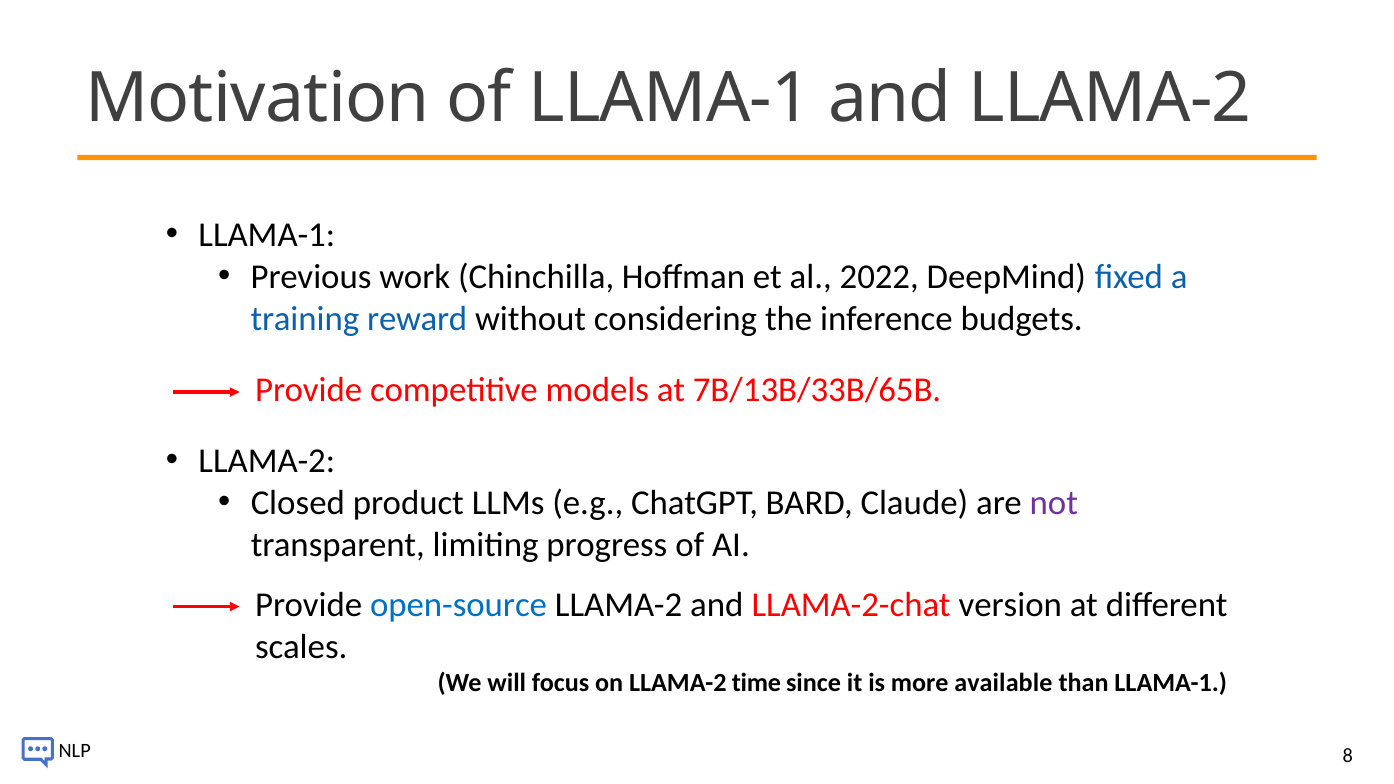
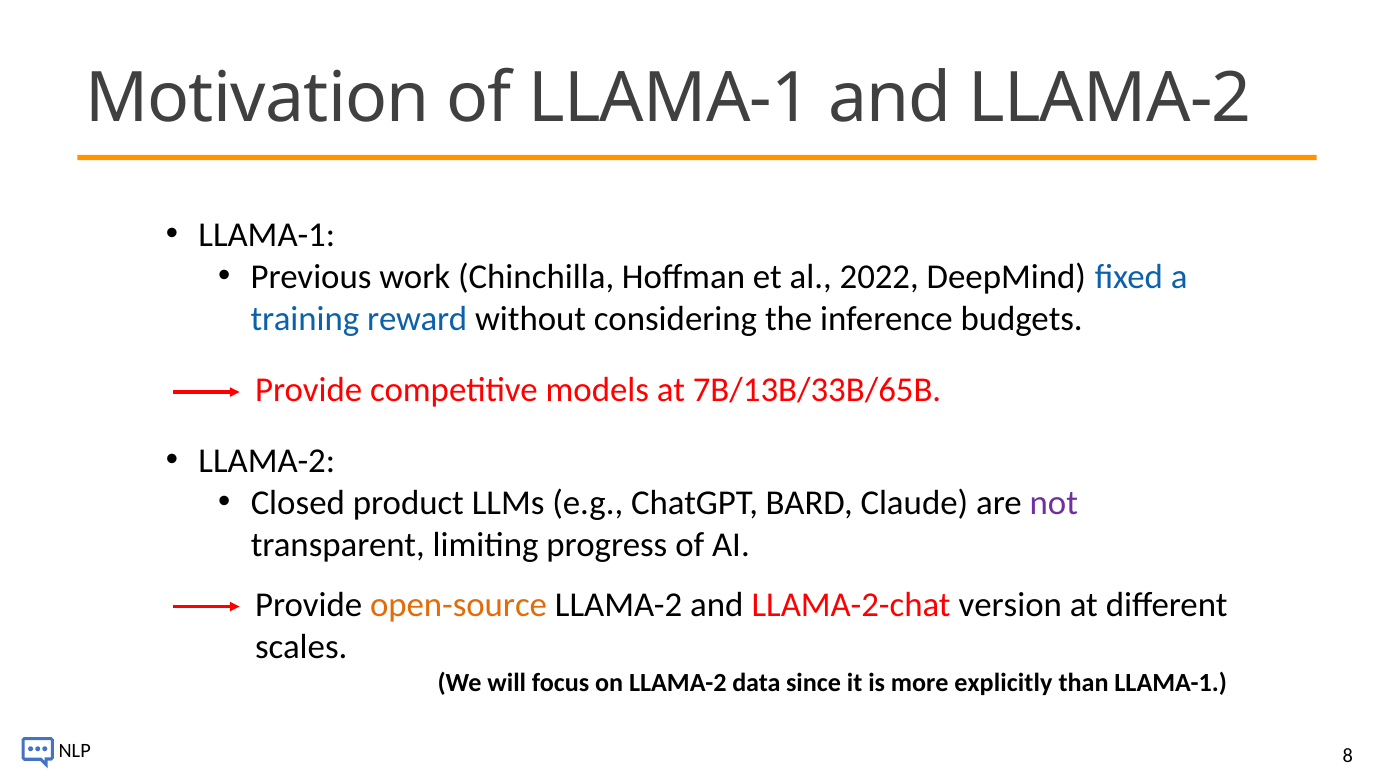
open-source colour: blue -> orange (459, 605)
time: time -> data (756, 683)
available: available -> explicitly (1003, 683)
